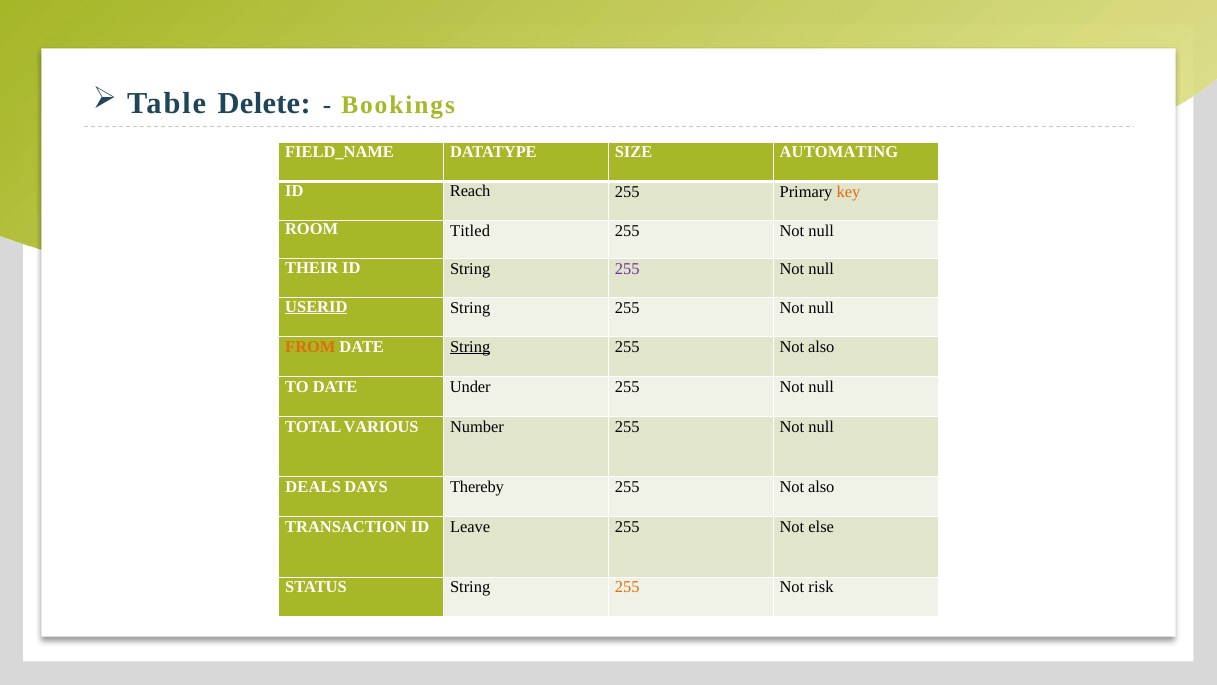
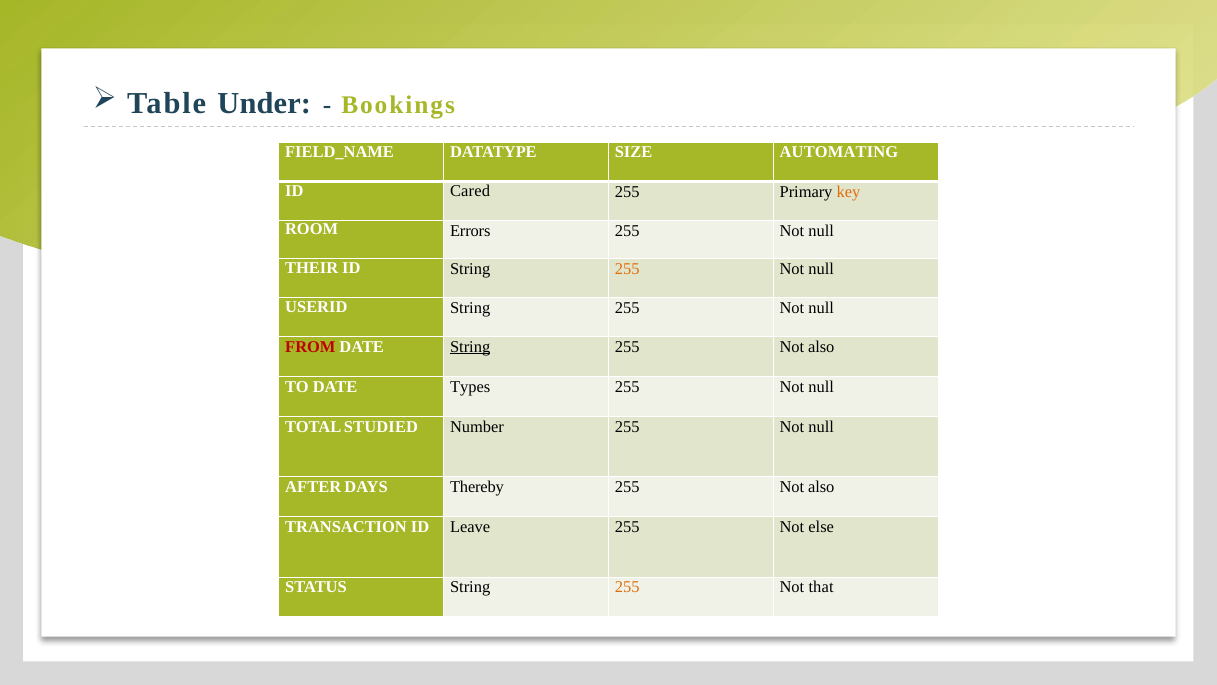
Delete: Delete -> Under (264, 103)
Reach: Reach -> Cared (470, 191)
Titled: Titled -> Errors (470, 231)
255 colour: purple -> orange (627, 269)
USERID underline: present -> none (316, 307)
FROM colour: orange -> red (310, 346)
Under: Under -> Types (470, 386)
VARIOUS: VARIOUS -> STUDIED (381, 426)
DEALS: DEALS -> AFTER (313, 487)
risk: risk -> that (821, 587)
